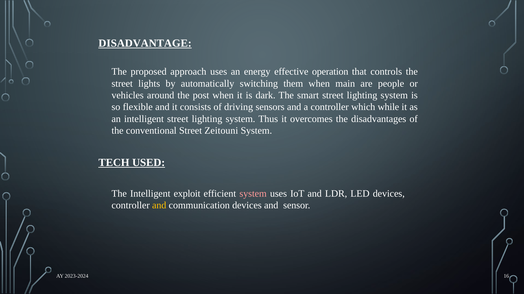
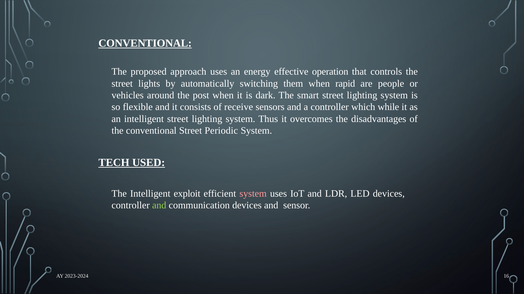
DISADVANTAGE: DISADVANTAGE -> CONVENTIONAL (145, 43)
main: main -> rapid (345, 84)
driving: driving -> receive (239, 107)
Zeitouni: Zeitouni -> Periodic (221, 131)
and colour: yellow -> light green (159, 206)
